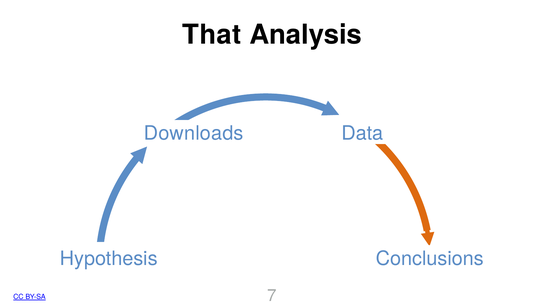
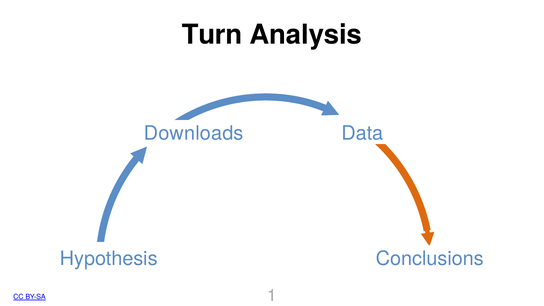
That: That -> Turn (212, 35)
7: 7 -> 1 (272, 296)
